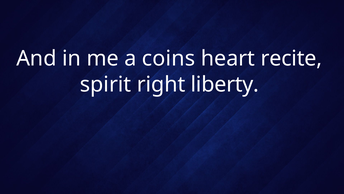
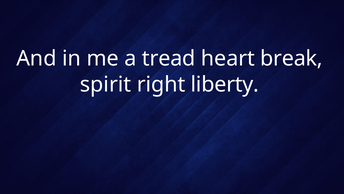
coins: coins -> tread (169, 58)
recite: recite -> break (291, 58)
